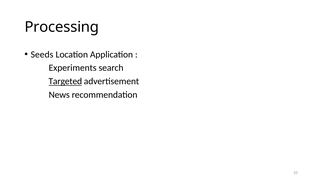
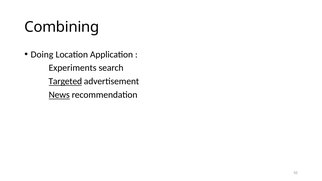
Processing: Processing -> Combining (62, 27)
Seeds: Seeds -> Doing (42, 54)
News underline: none -> present (59, 95)
